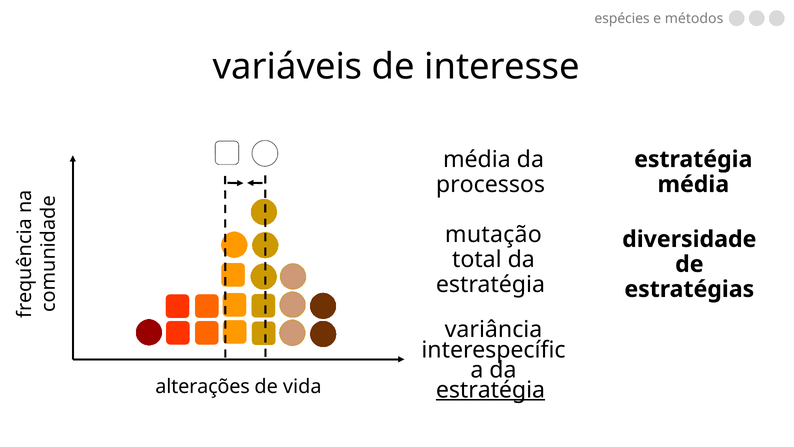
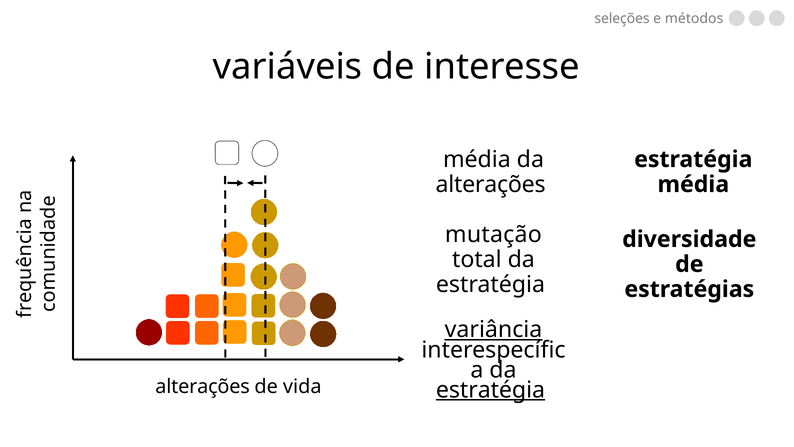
espécies: espécies -> seleções (622, 19)
processos: processos -> alterações (491, 184)
variância underline: none -> present (494, 330)
